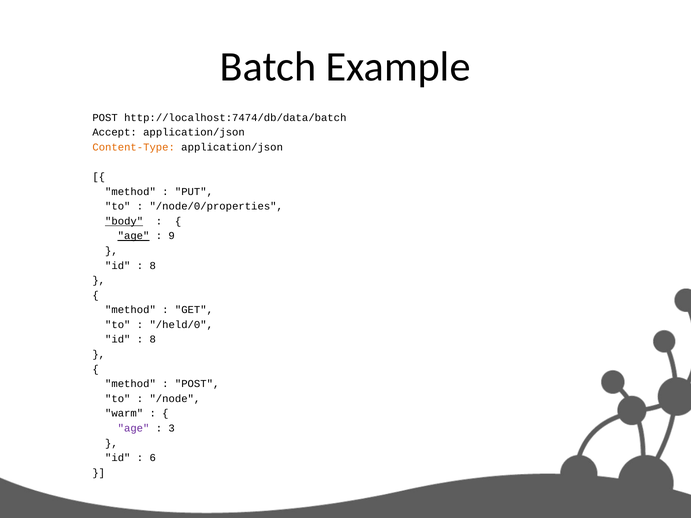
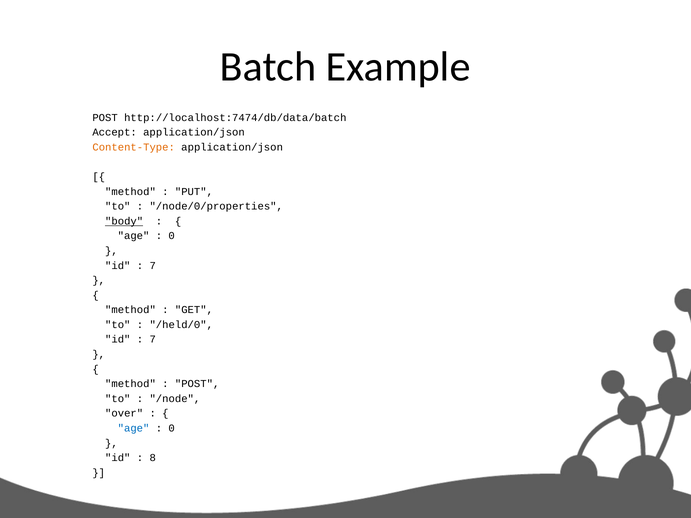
age underline: present -> none (134, 236)
9: 9 -> 0 (172, 236)
8: 8 -> 7 (153, 266)
8: 8 -> 7 (153, 340)
warm: warm -> over (124, 414)
age colour: purple -> blue (134, 428)
3: 3 -> 0 (172, 428)
6: 6 -> 8 (153, 458)
